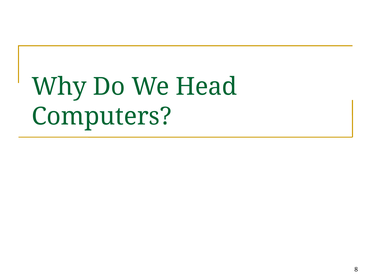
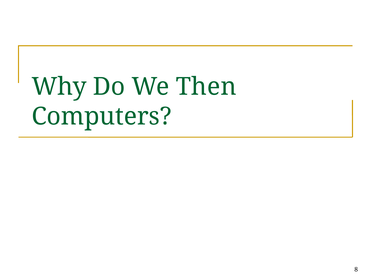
Head: Head -> Then (206, 86)
